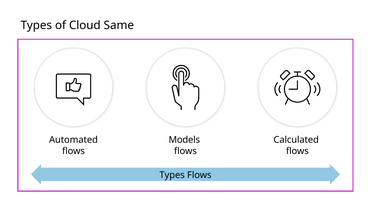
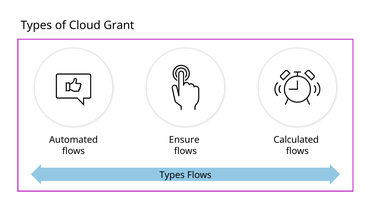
Same: Same -> Grant (119, 25)
Models: Models -> Ensure (184, 140)
